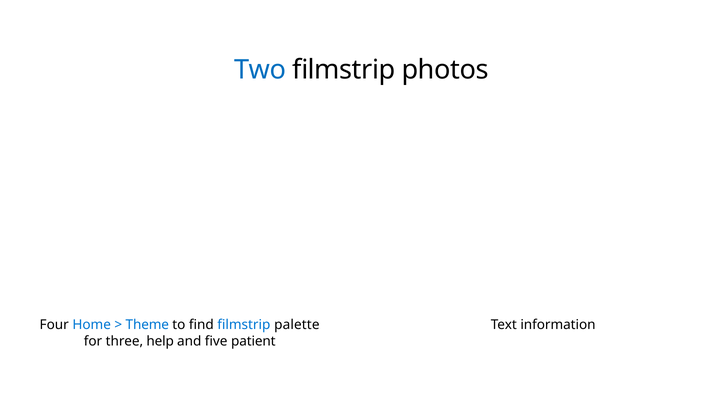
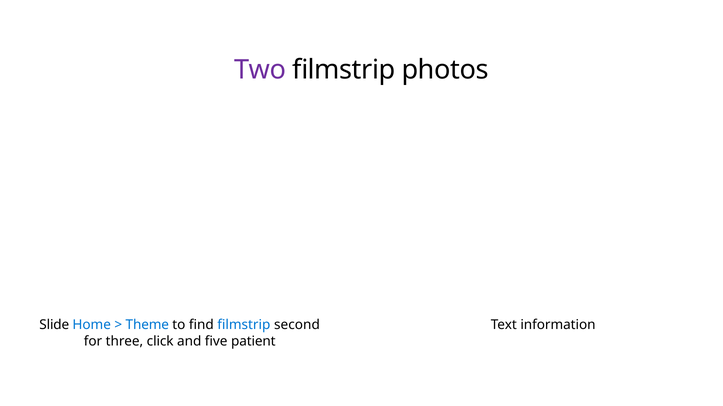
Two colour: blue -> purple (260, 70)
Four: Four -> Slide (54, 325)
palette: palette -> second (297, 325)
help: help -> click (160, 342)
